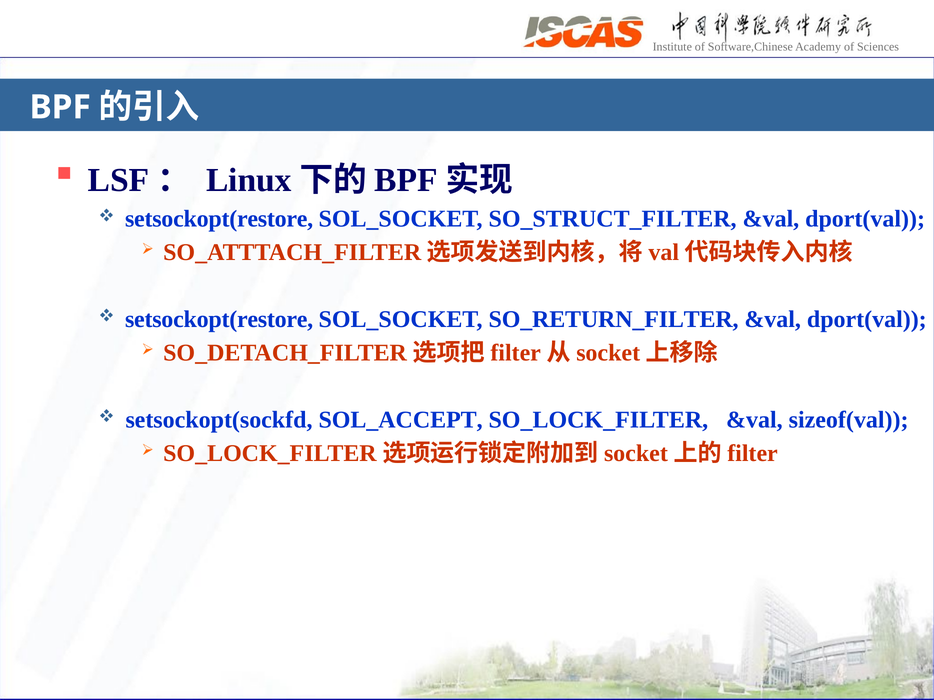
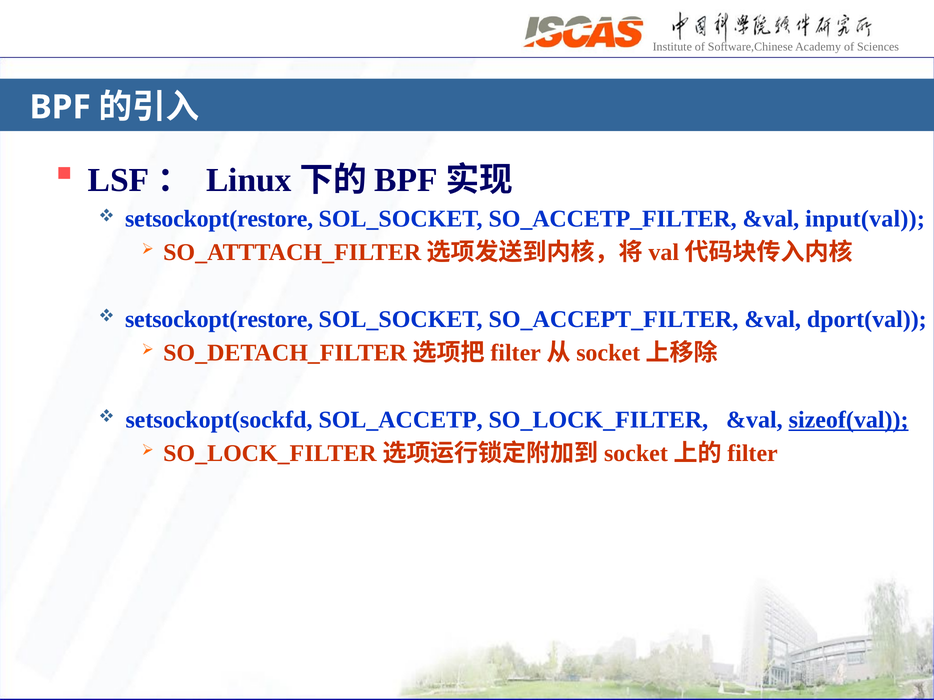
SO_STRUCT_FILTER: SO_STRUCT_FILTER -> SO_ACCETP_FILTER (613, 219)
dport(val: dport(val -> input(val (865, 219)
SO_RETURN_FILTER: SO_RETURN_FILTER -> SO_ACCEPT_FILTER (614, 320)
SOL_ACCEPT: SOL_ACCEPT -> SOL_ACCETP (401, 420)
sizeof(val underline: none -> present (849, 420)
